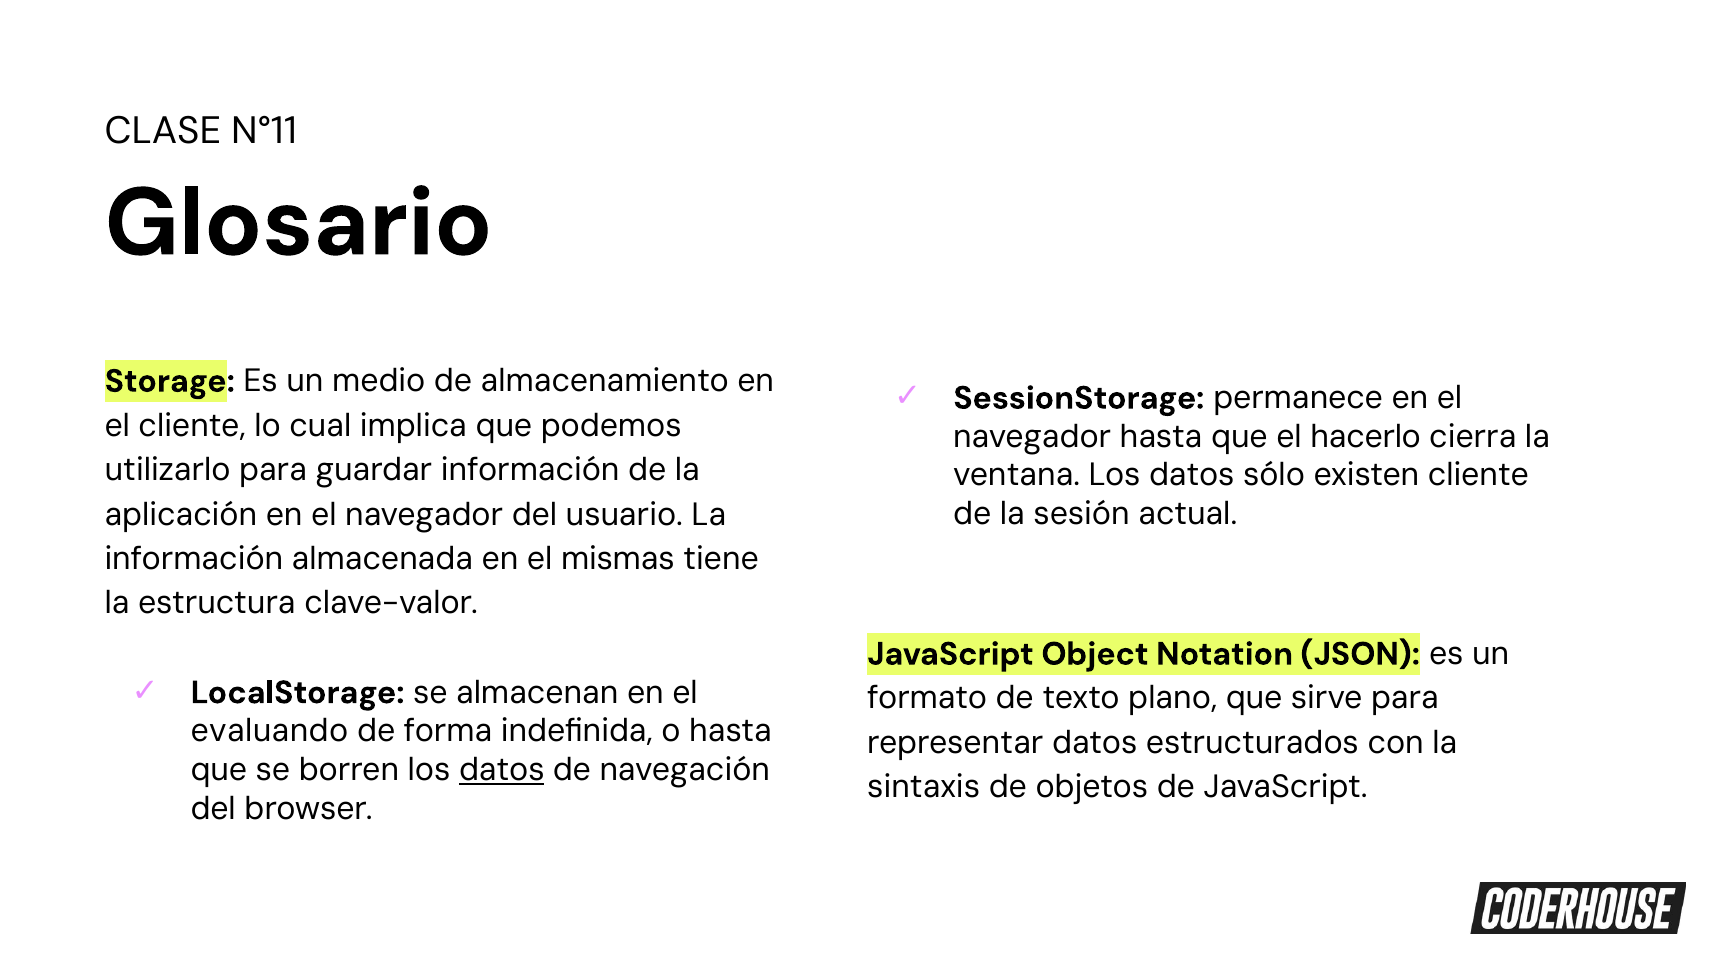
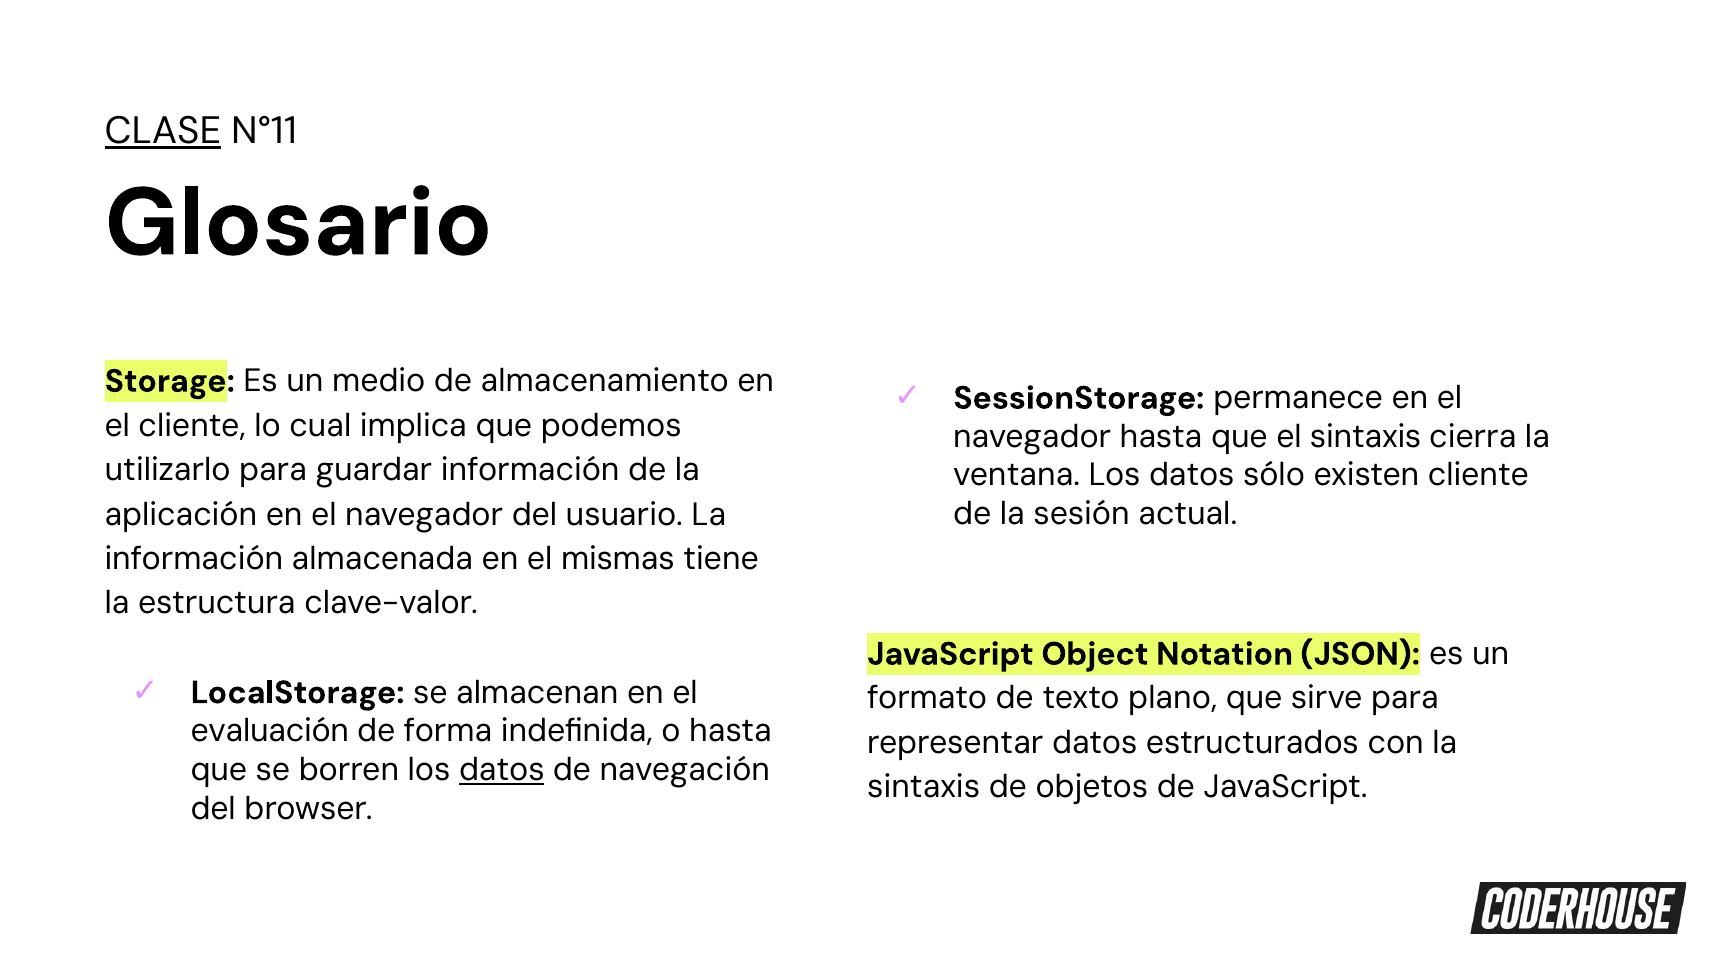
CLASE underline: none -> present (163, 131)
el hacerlo: hacerlo -> sintaxis (1366, 436)
evaluando: evaluando -> evaluación (270, 731)
